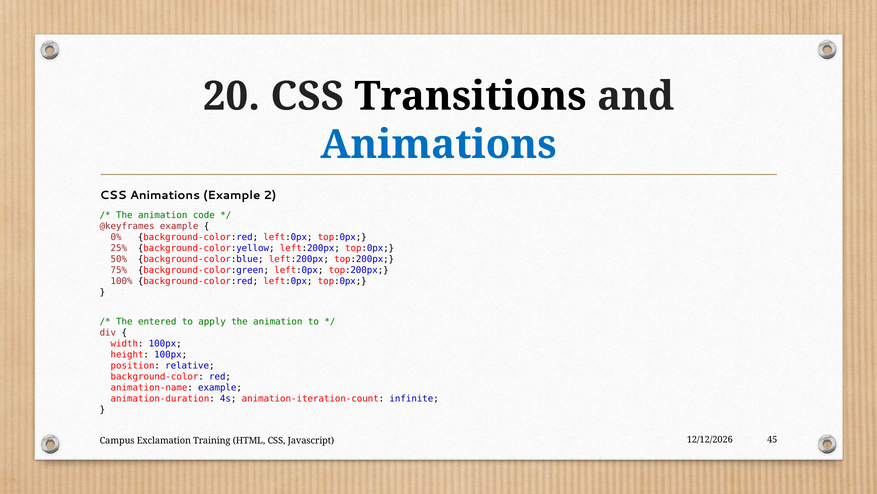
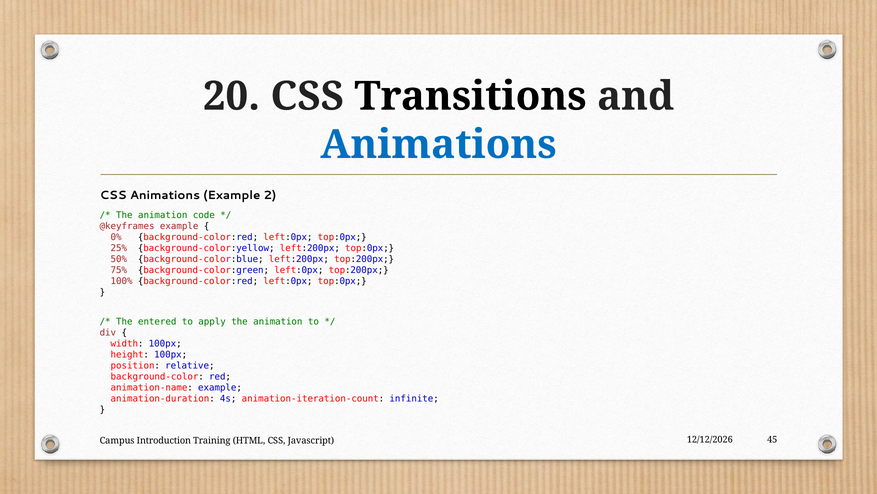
Exclamation: Exclamation -> Introduction (164, 440)
